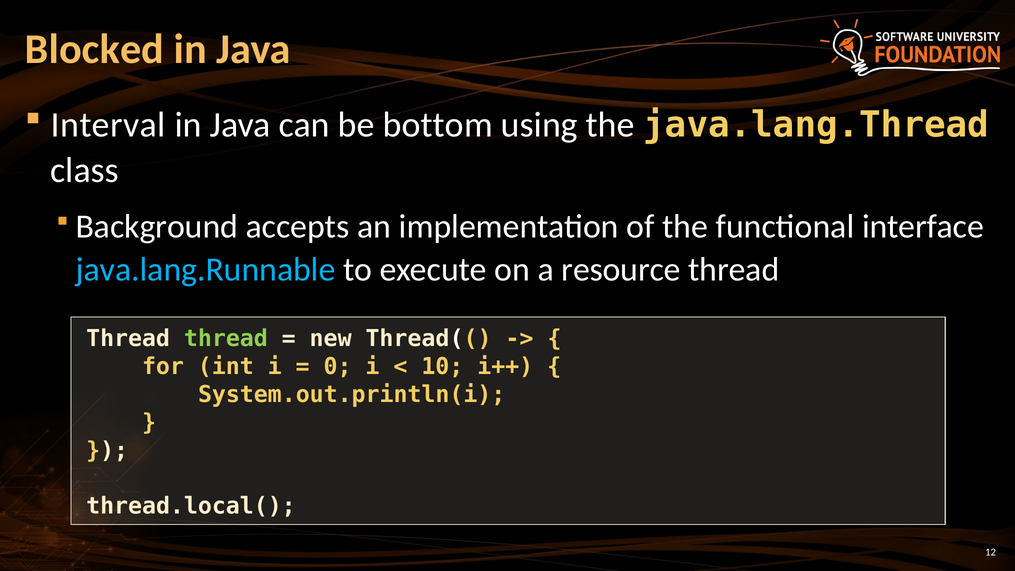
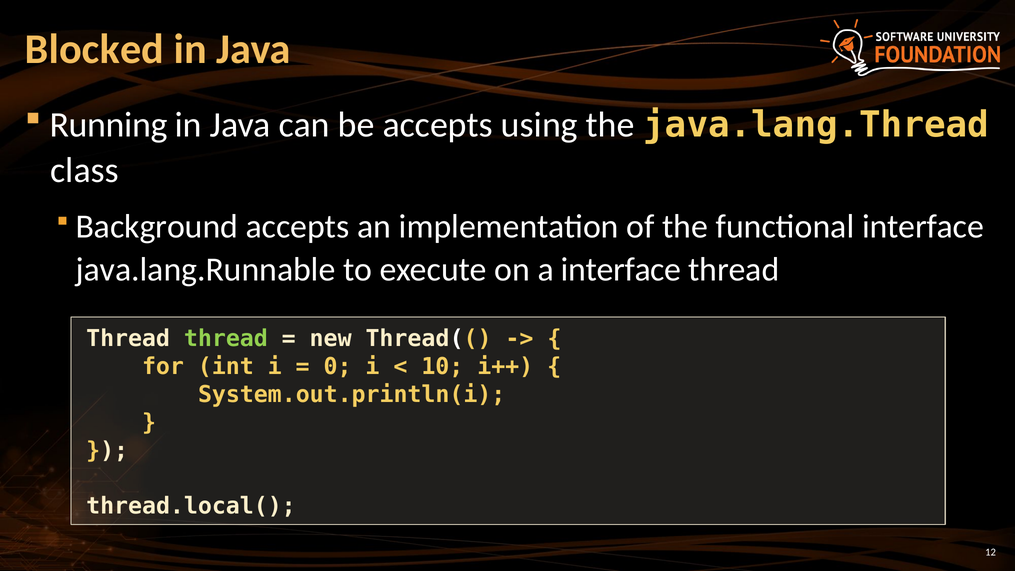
Interval: Interval -> Running (109, 125)
be bottom: bottom -> accepts (438, 125)
java.lang.Runnable colour: light blue -> white (206, 269)
a resource: resource -> interface (621, 269)
